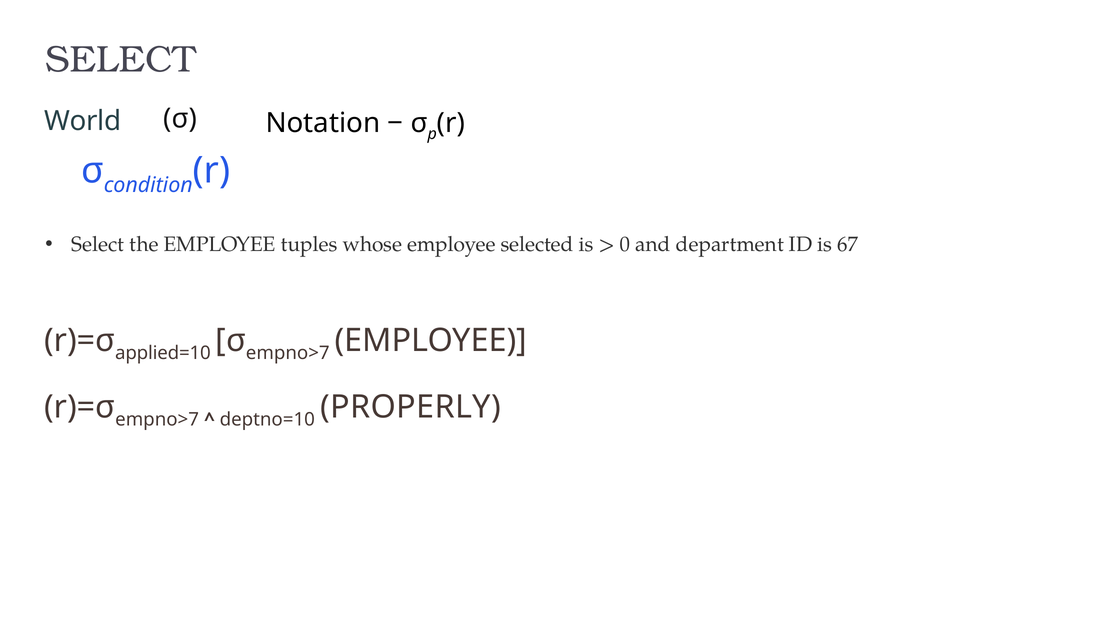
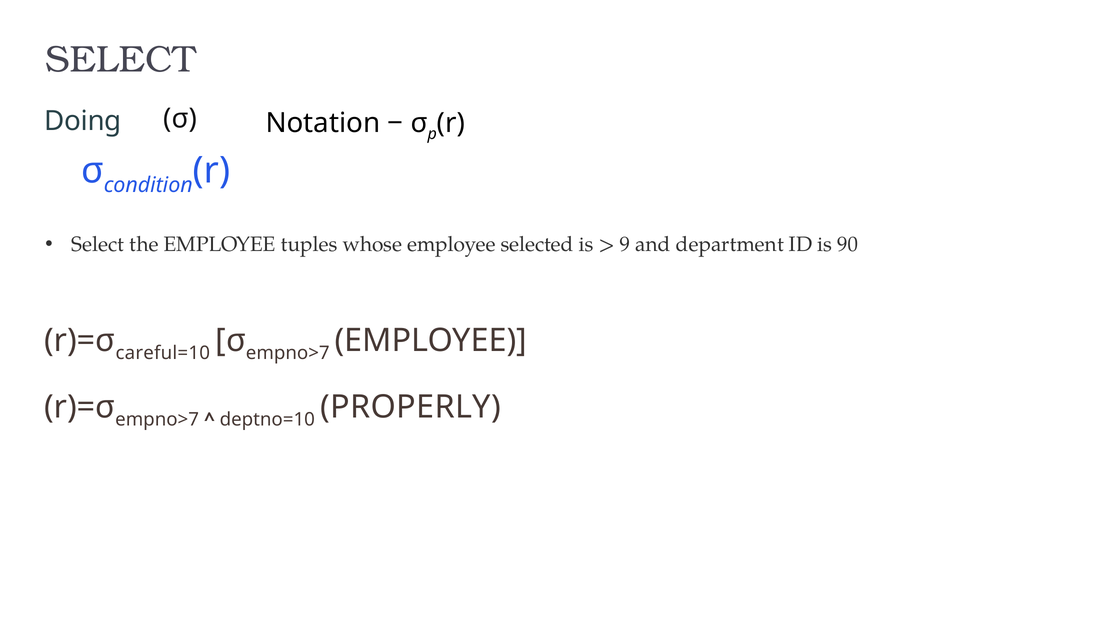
World: World -> Doing (83, 121)
0: 0 -> 9 (625, 244)
67: 67 -> 90 (848, 244)
applied=10: applied=10 -> careful=10 (163, 353)
